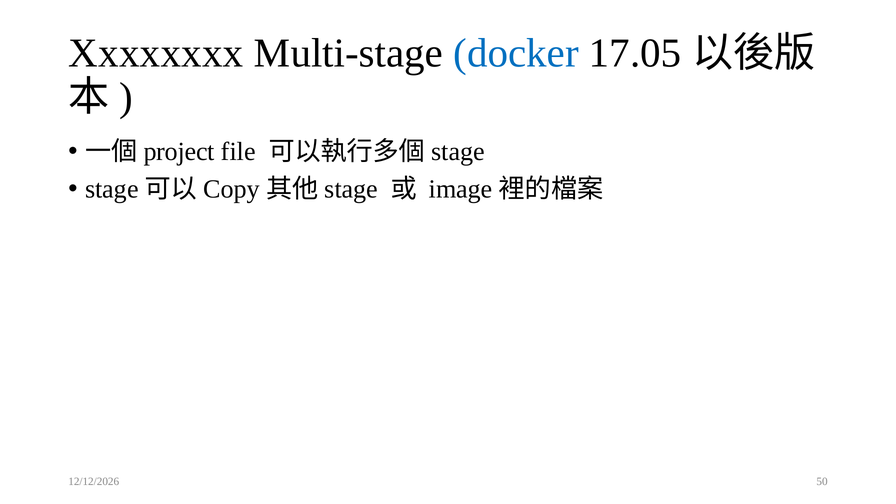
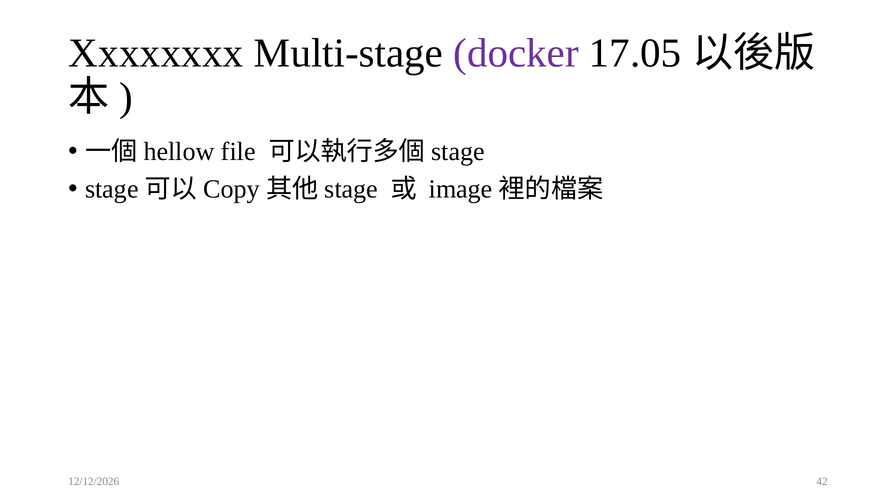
docker colour: blue -> purple (516, 53)
project: project -> hellow (179, 151)
50: 50 -> 42 (822, 481)
